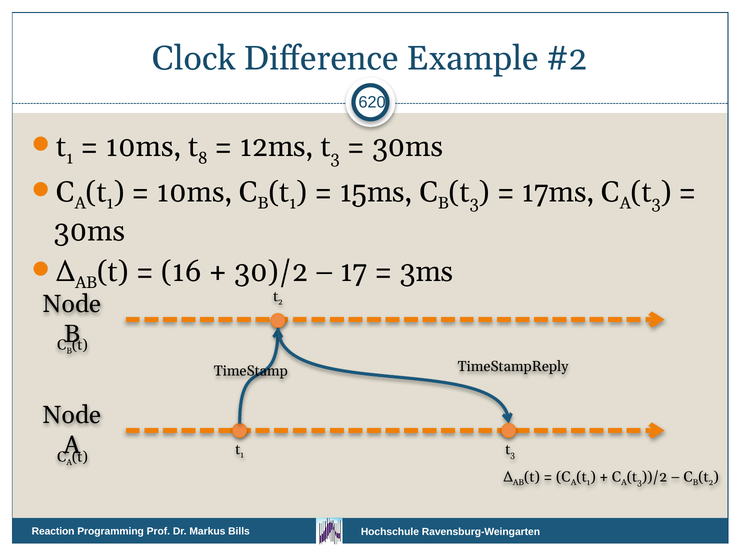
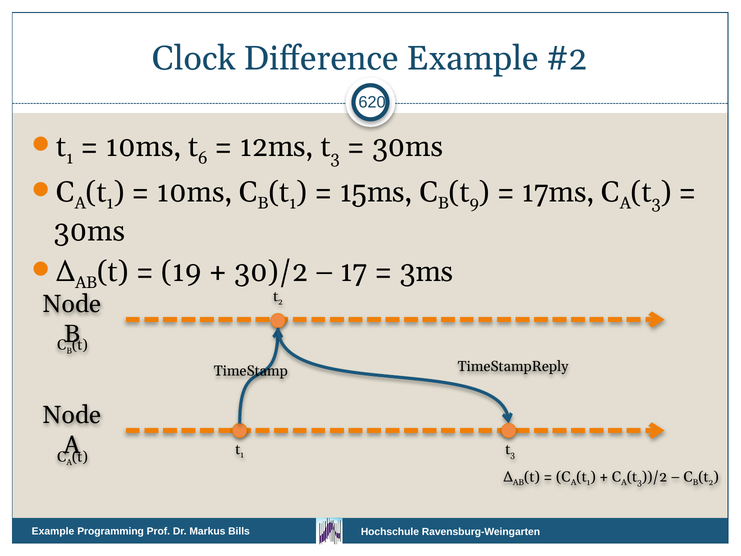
8: 8 -> 6 (203, 158)
3: 3 -> 9 (474, 203)
16: 16 -> 19 (181, 272)
Reaction: Reaction -> Example (53, 531)
